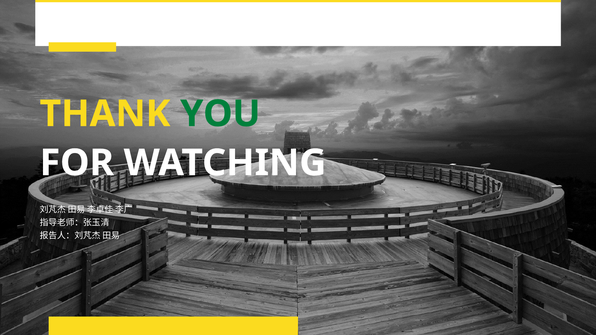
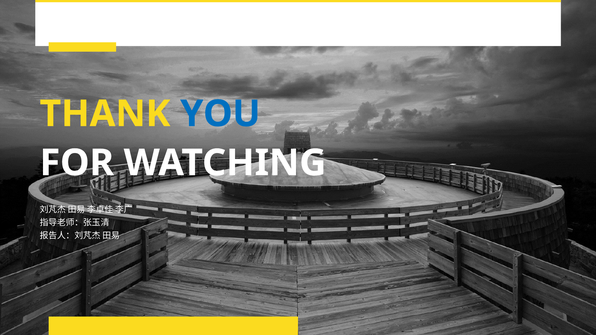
YOU colour: green -> blue (220, 114)
